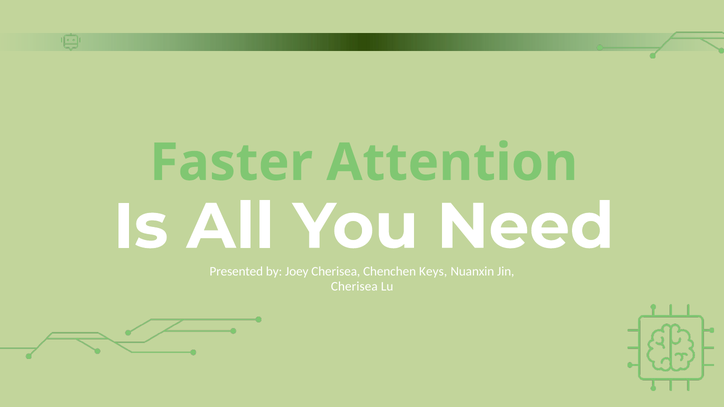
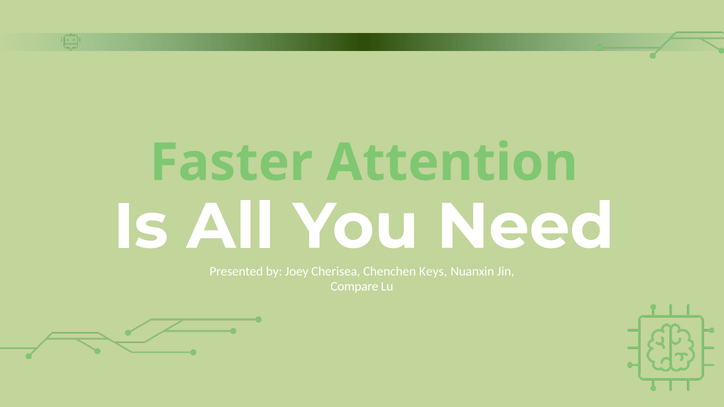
Cherisea: Cherisea -> Compare (354, 286)
